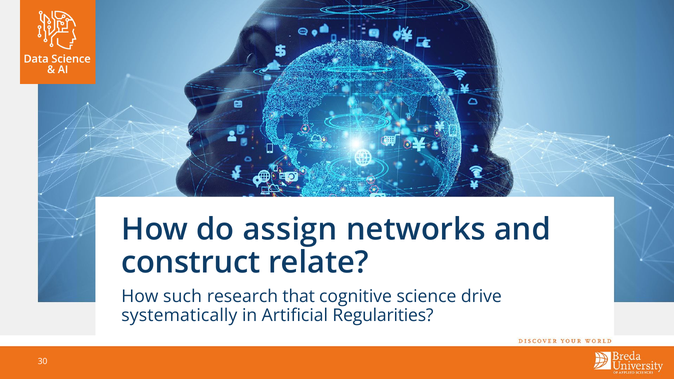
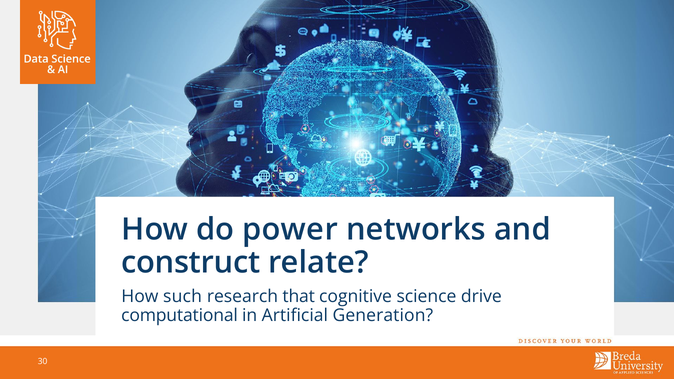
assign: assign -> power (290, 229)
systematically: systematically -> computational (180, 316)
Regularities: Regularities -> Generation (383, 316)
